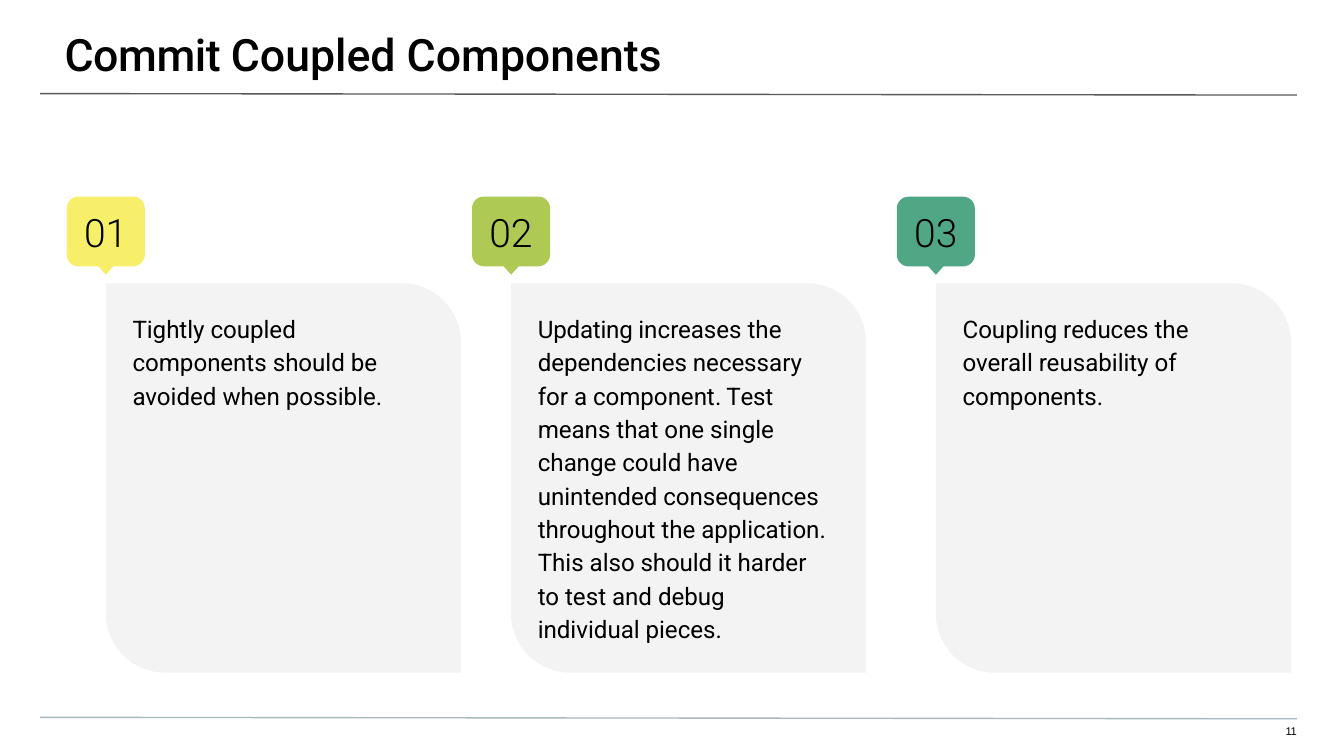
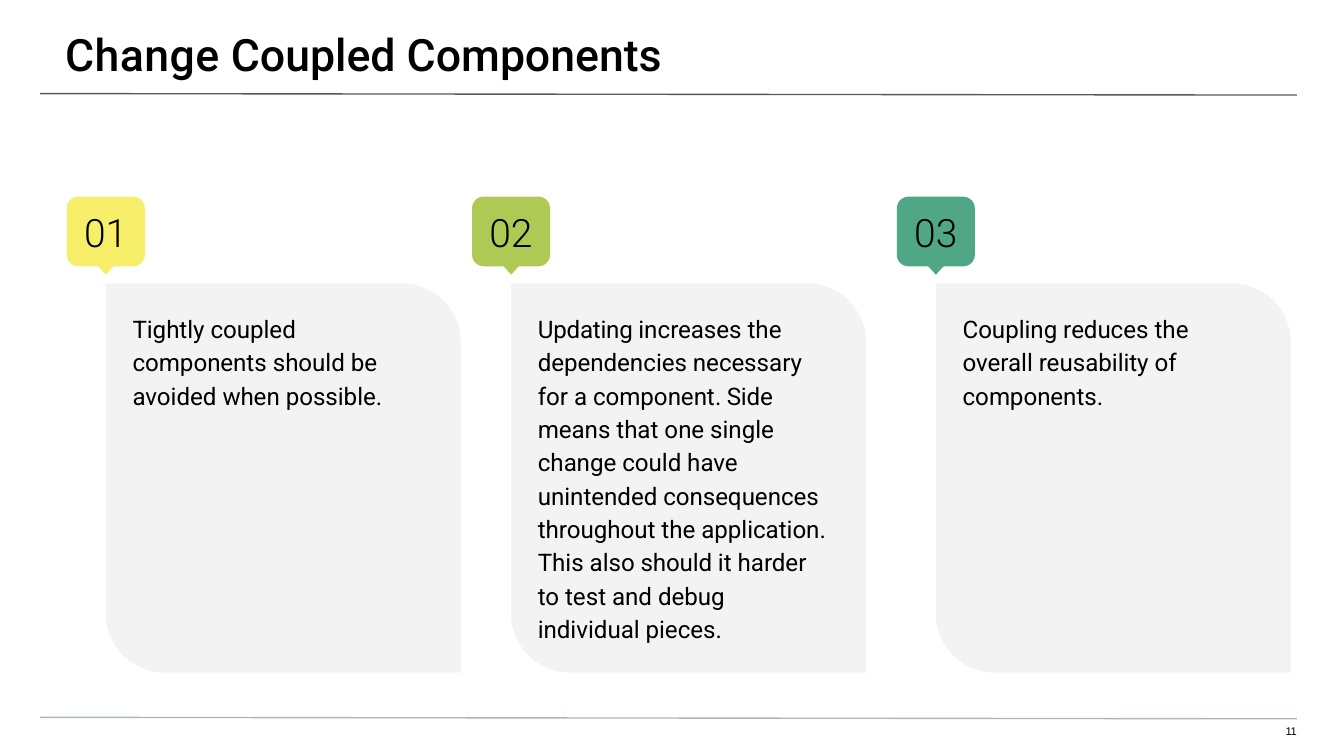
Commit: Commit -> Change (142, 57)
component Test: Test -> Side (750, 397)
